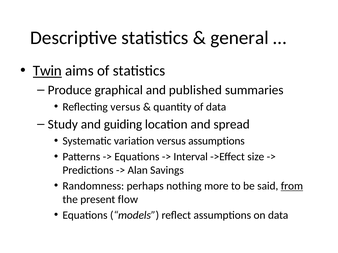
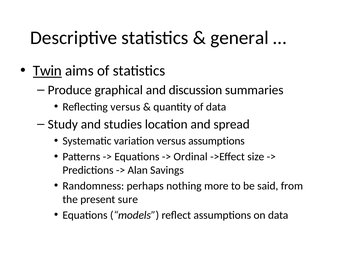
published: published -> discussion (195, 90)
guiding: guiding -> studies (123, 124)
Interval: Interval -> Ordinal (191, 157)
from underline: present -> none (292, 186)
flow: flow -> sure (128, 200)
